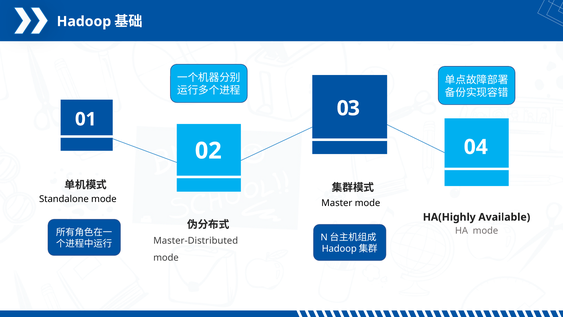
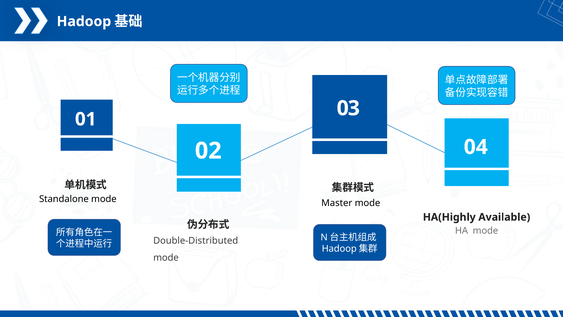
Master-Distributed: Master-Distributed -> Double-Distributed (196, 241)
